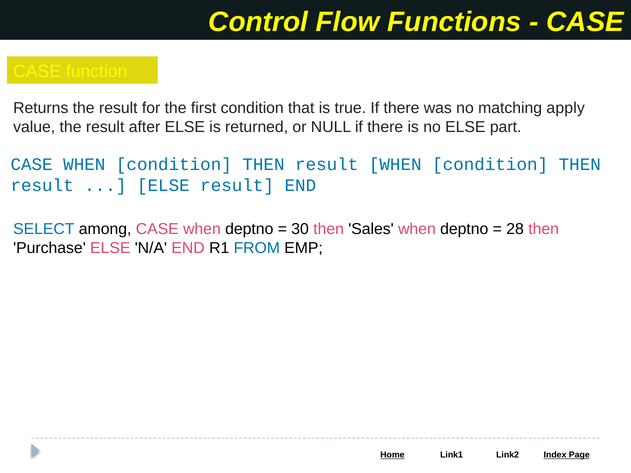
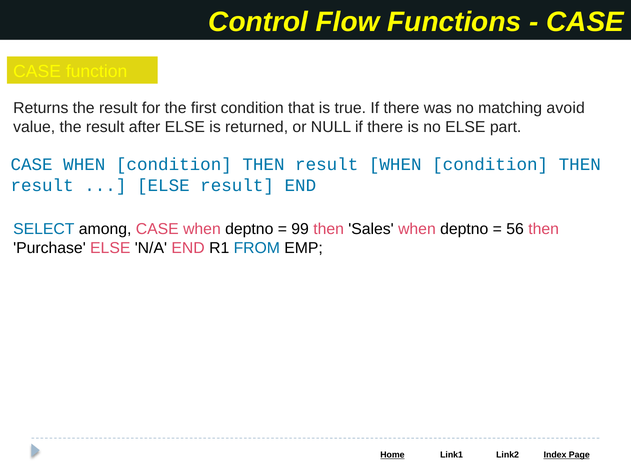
apply: apply -> avoid (566, 108)
30: 30 -> 99 (300, 229)
28: 28 -> 56 (515, 229)
